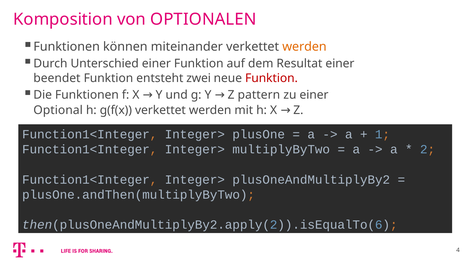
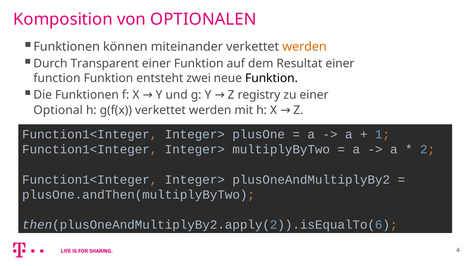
Unterschied: Unterschied -> Transparent (105, 63)
beendet: beendet -> function (57, 78)
Funktion colour: red -> black (271, 78)
pattern: pattern -> registry (259, 95)
